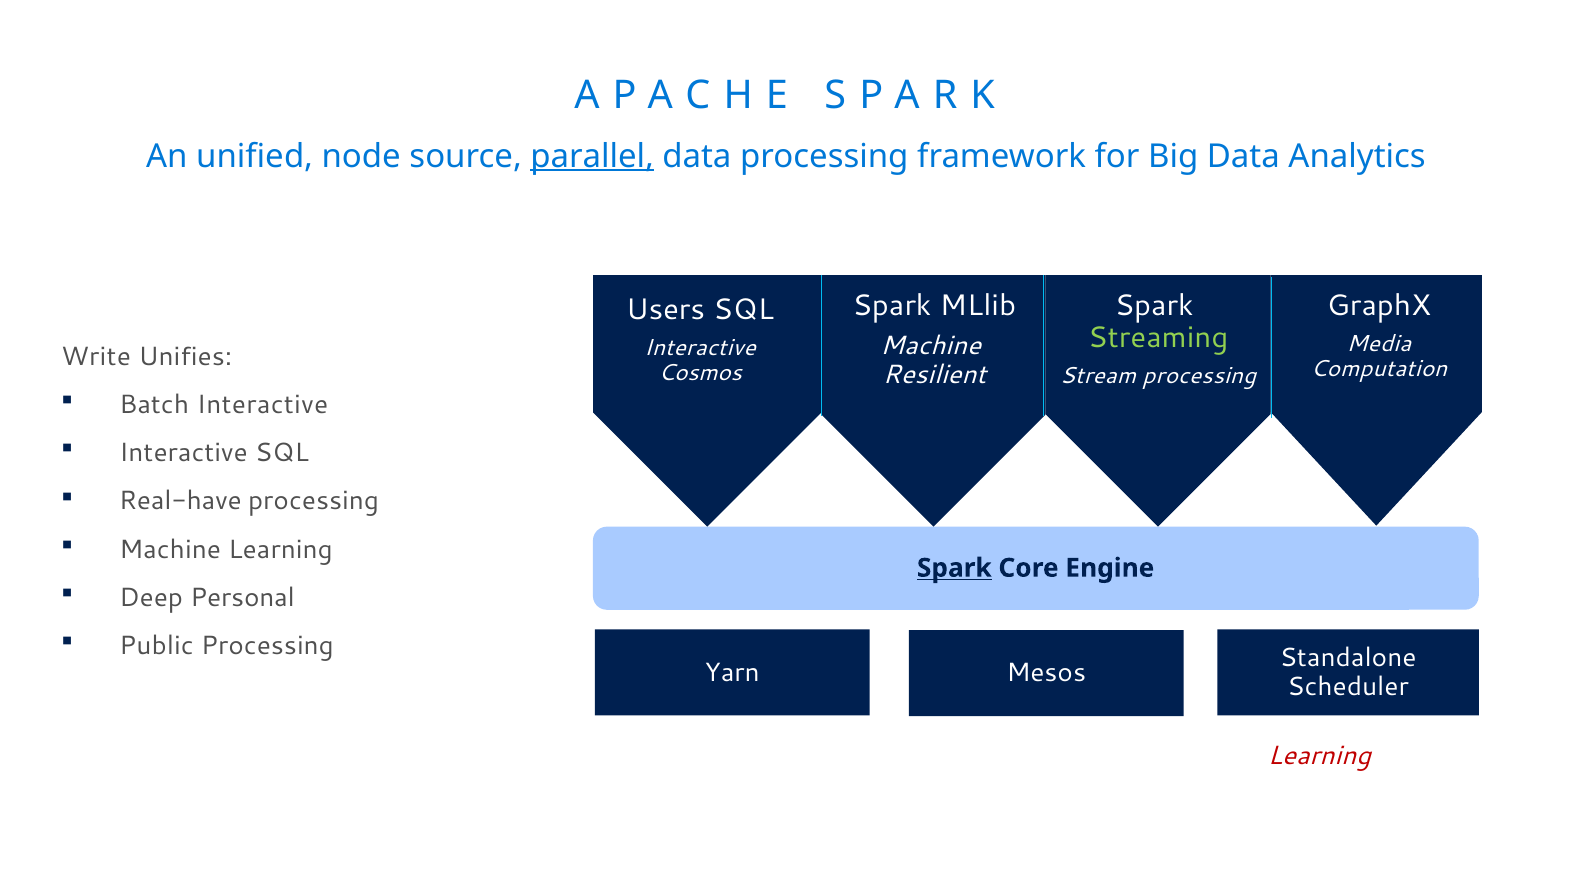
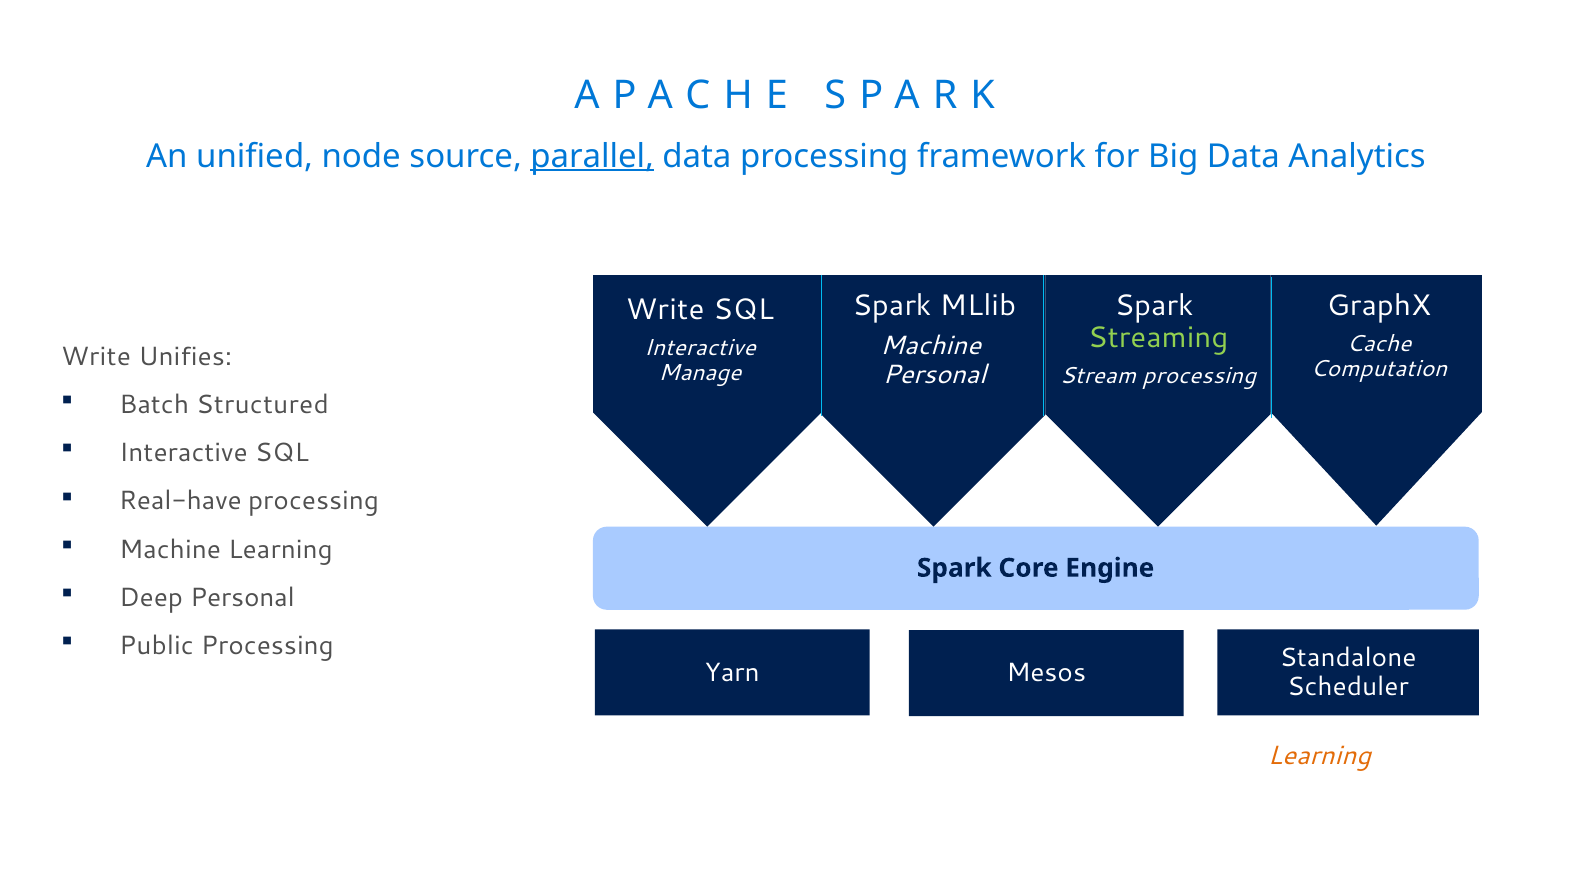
Users: Users -> Write (665, 310)
Media: Media -> Cache (1379, 344)
Cosmos: Cosmos -> Manage (700, 373)
Resilient: Resilient -> Personal (934, 375)
Batch Interactive: Interactive -> Structured (262, 405)
Spark underline: present -> none (954, 568)
Learning colour: red -> orange (1319, 756)
